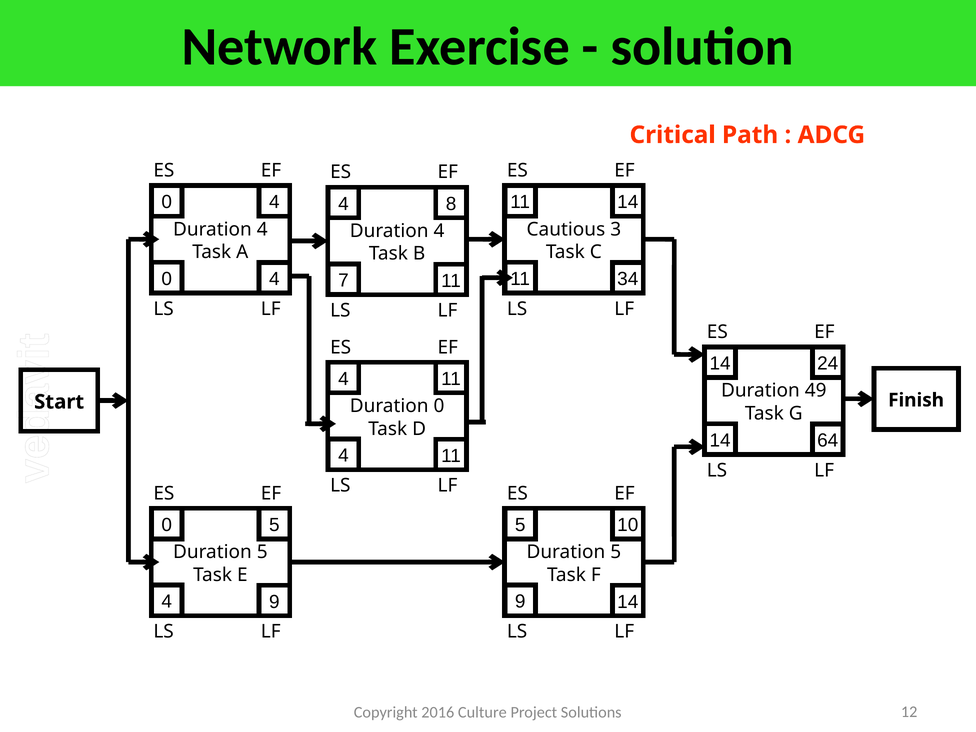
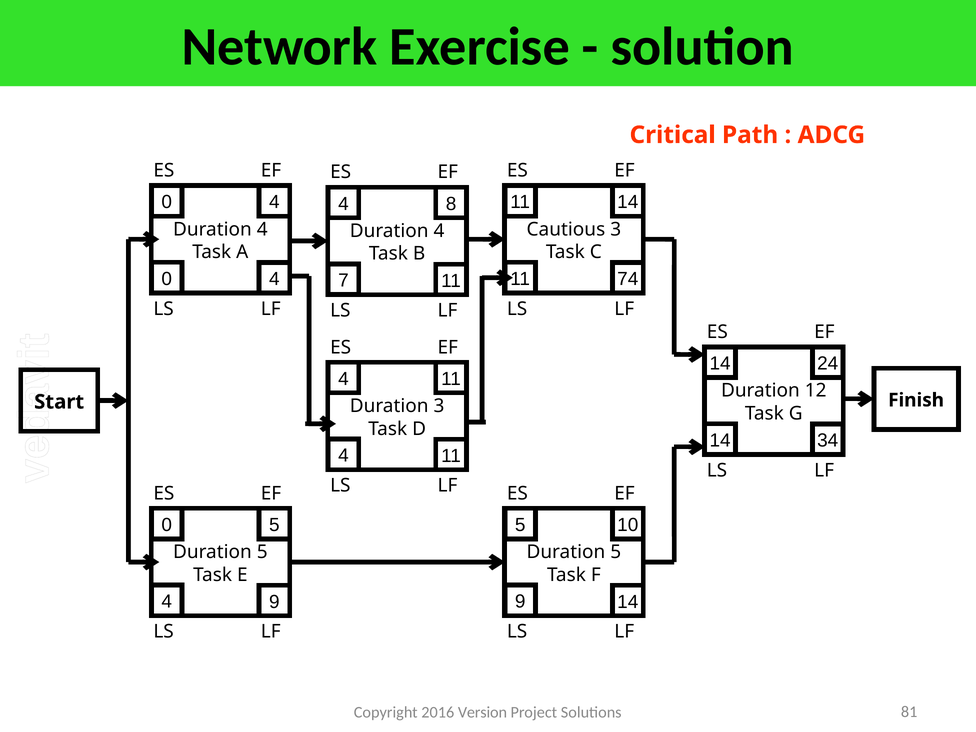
34: 34 -> 74 (628, 279)
49: 49 -> 12 (816, 391)
Duration 0: 0 -> 3 (439, 406)
64: 64 -> 34 (828, 441)
Culture: Culture -> Version (482, 712)
12: 12 -> 81 (909, 712)
